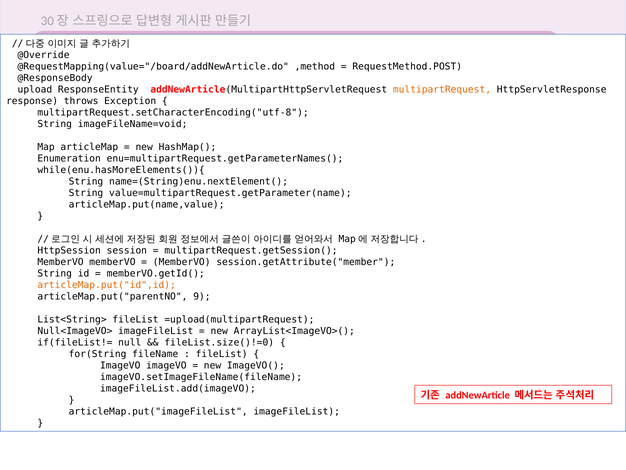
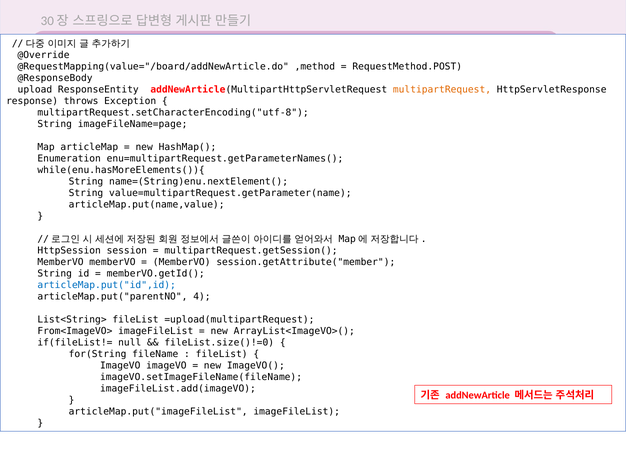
imageFileName=void: imageFileName=void -> imageFileName=page (133, 124)
articleMap.put("id",id colour: orange -> blue (107, 285)
9: 9 -> 4 (202, 296)
Null<ImageVO>: Null<ImageVO> -> From<ImageVO> (75, 331)
